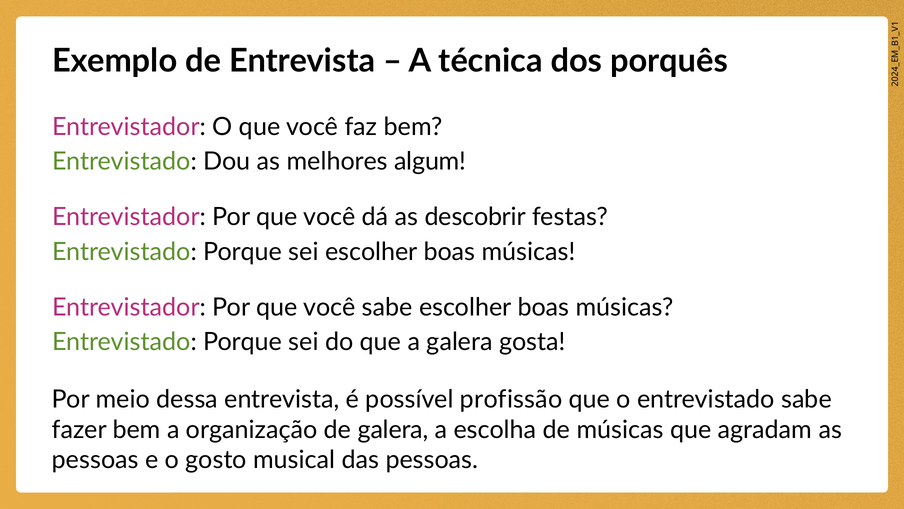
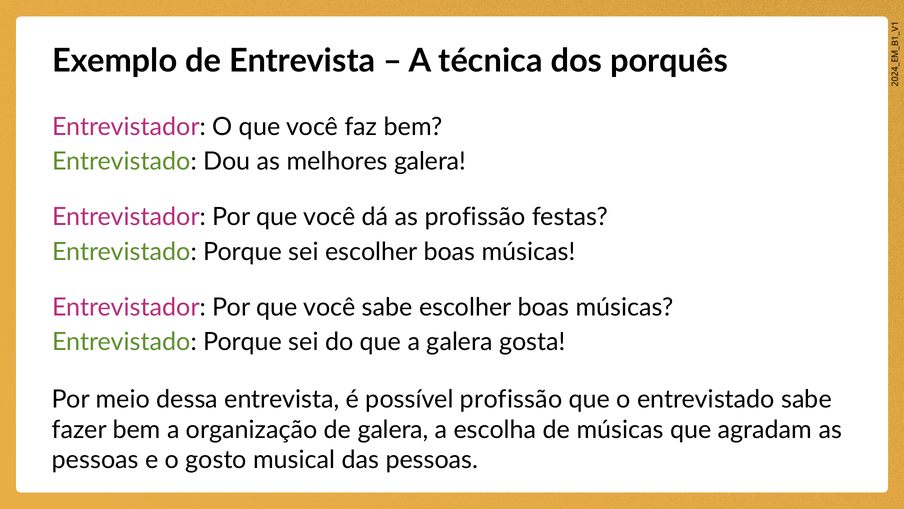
melhores algum: algum -> galera (430, 162)
as descobrir: descobrir -> profissão (475, 217)
